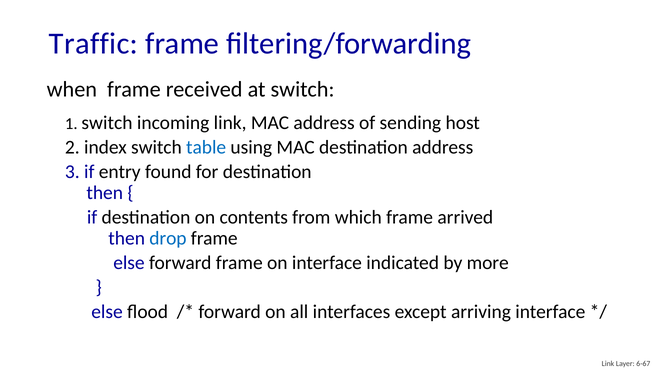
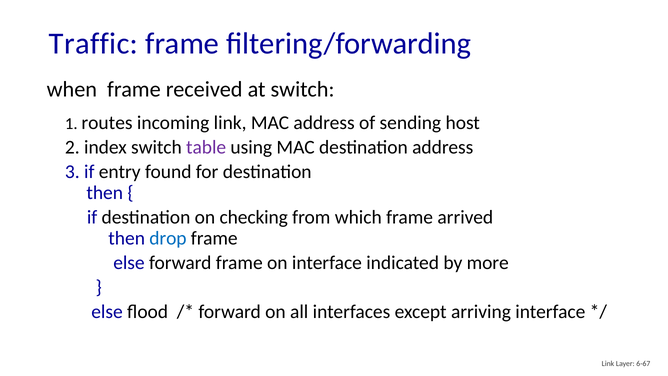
1 switch: switch -> routes (107, 122)
table colour: blue -> purple (206, 147)
contents: contents -> checking (254, 217)
